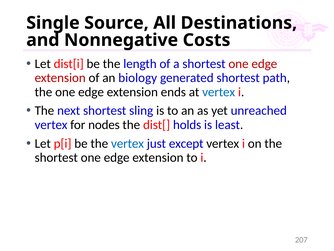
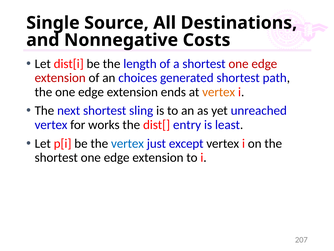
biology: biology -> choices (138, 78)
vertex colour: blue -> orange (219, 92)
nodes: nodes -> works (104, 125)
holds: holds -> entry (187, 125)
